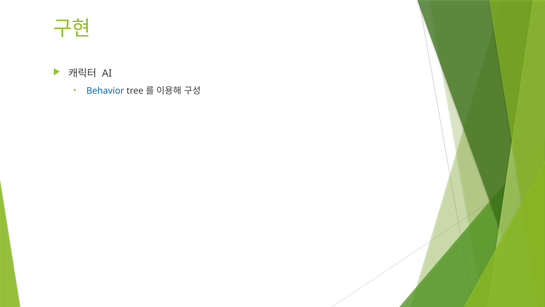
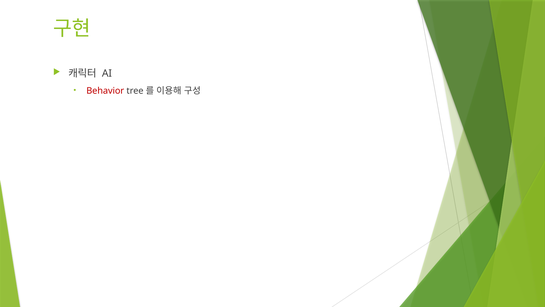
Behavior colour: blue -> red (105, 91)
